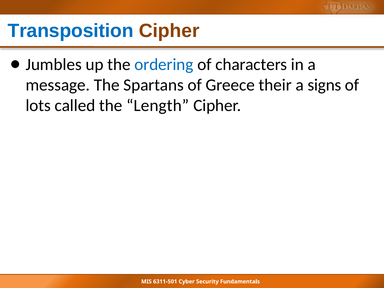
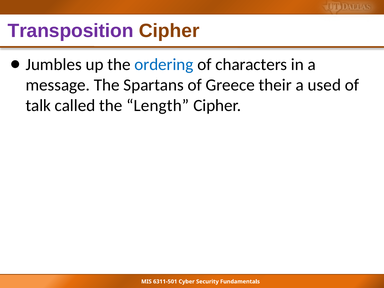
Transposition colour: blue -> purple (71, 31)
signs: signs -> used (324, 85)
lots: lots -> talk (38, 106)
